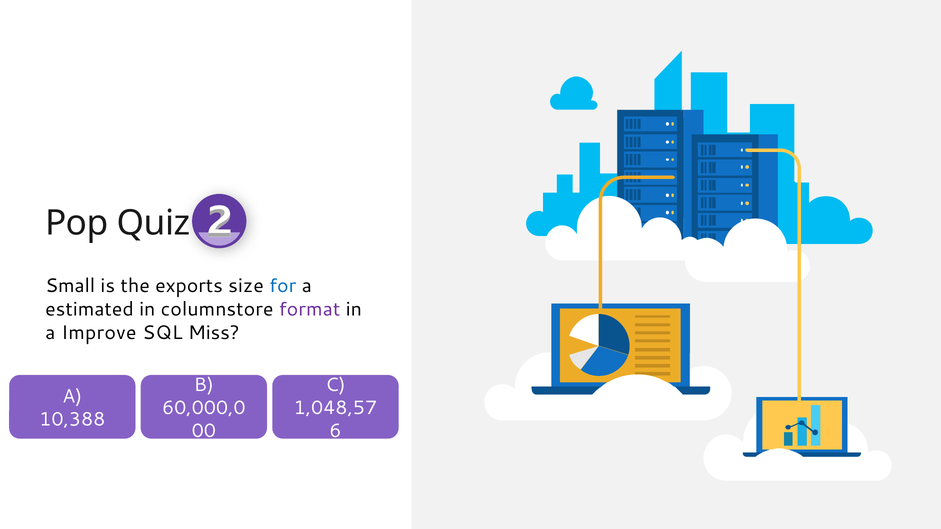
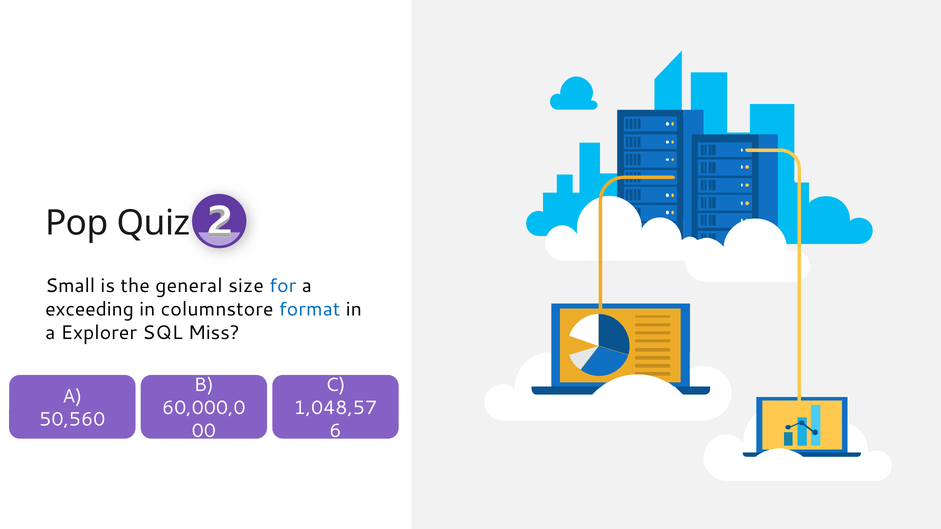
exports: exports -> general (189, 286)
estimated: estimated -> exceeding (90, 310)
format colour: purple -> blue (310, 310)
Improve: Improve -> Explorer (99, 333)
10,388: 10,388 -> 50,560 (72, 420)
